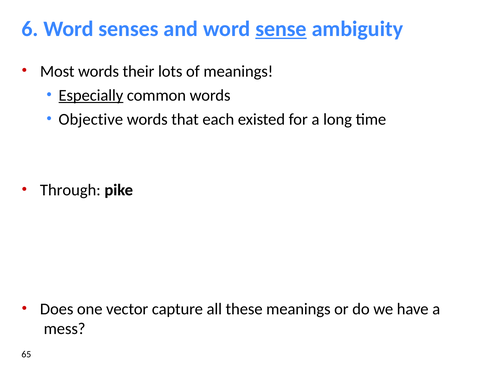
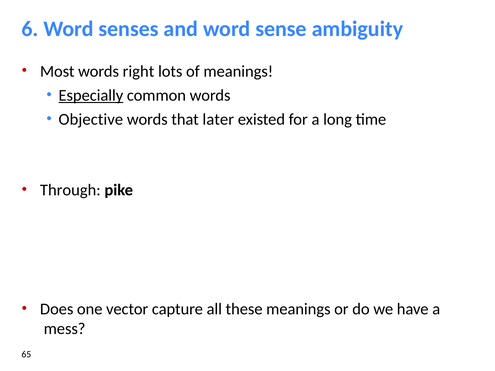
sense underline: present -> none (281, 29)
their: their -> right (138, 71)
each: each -> later (218, 119)
